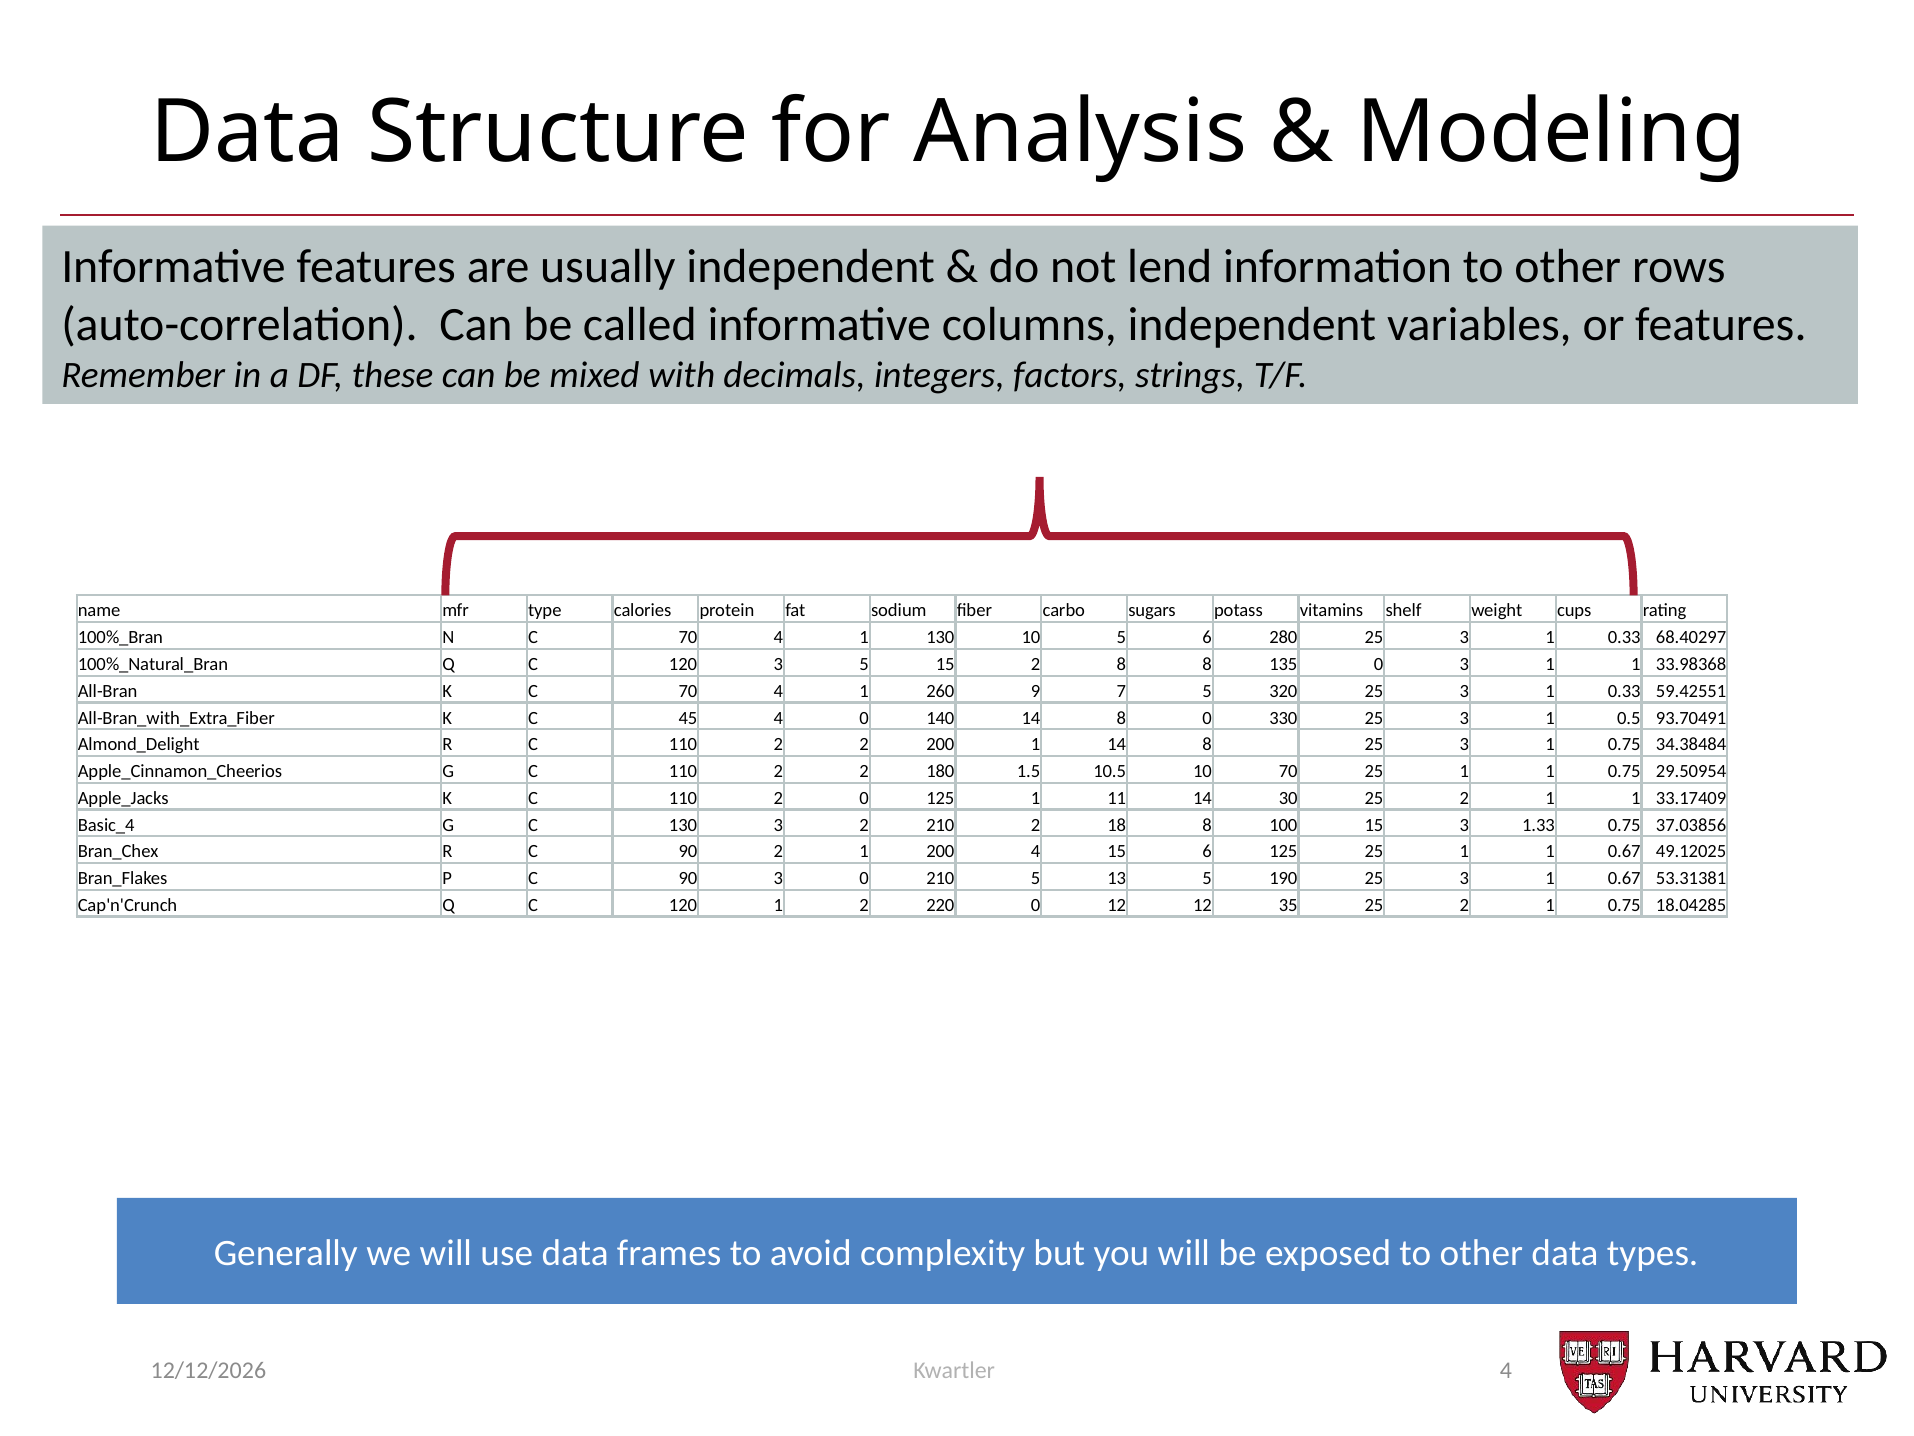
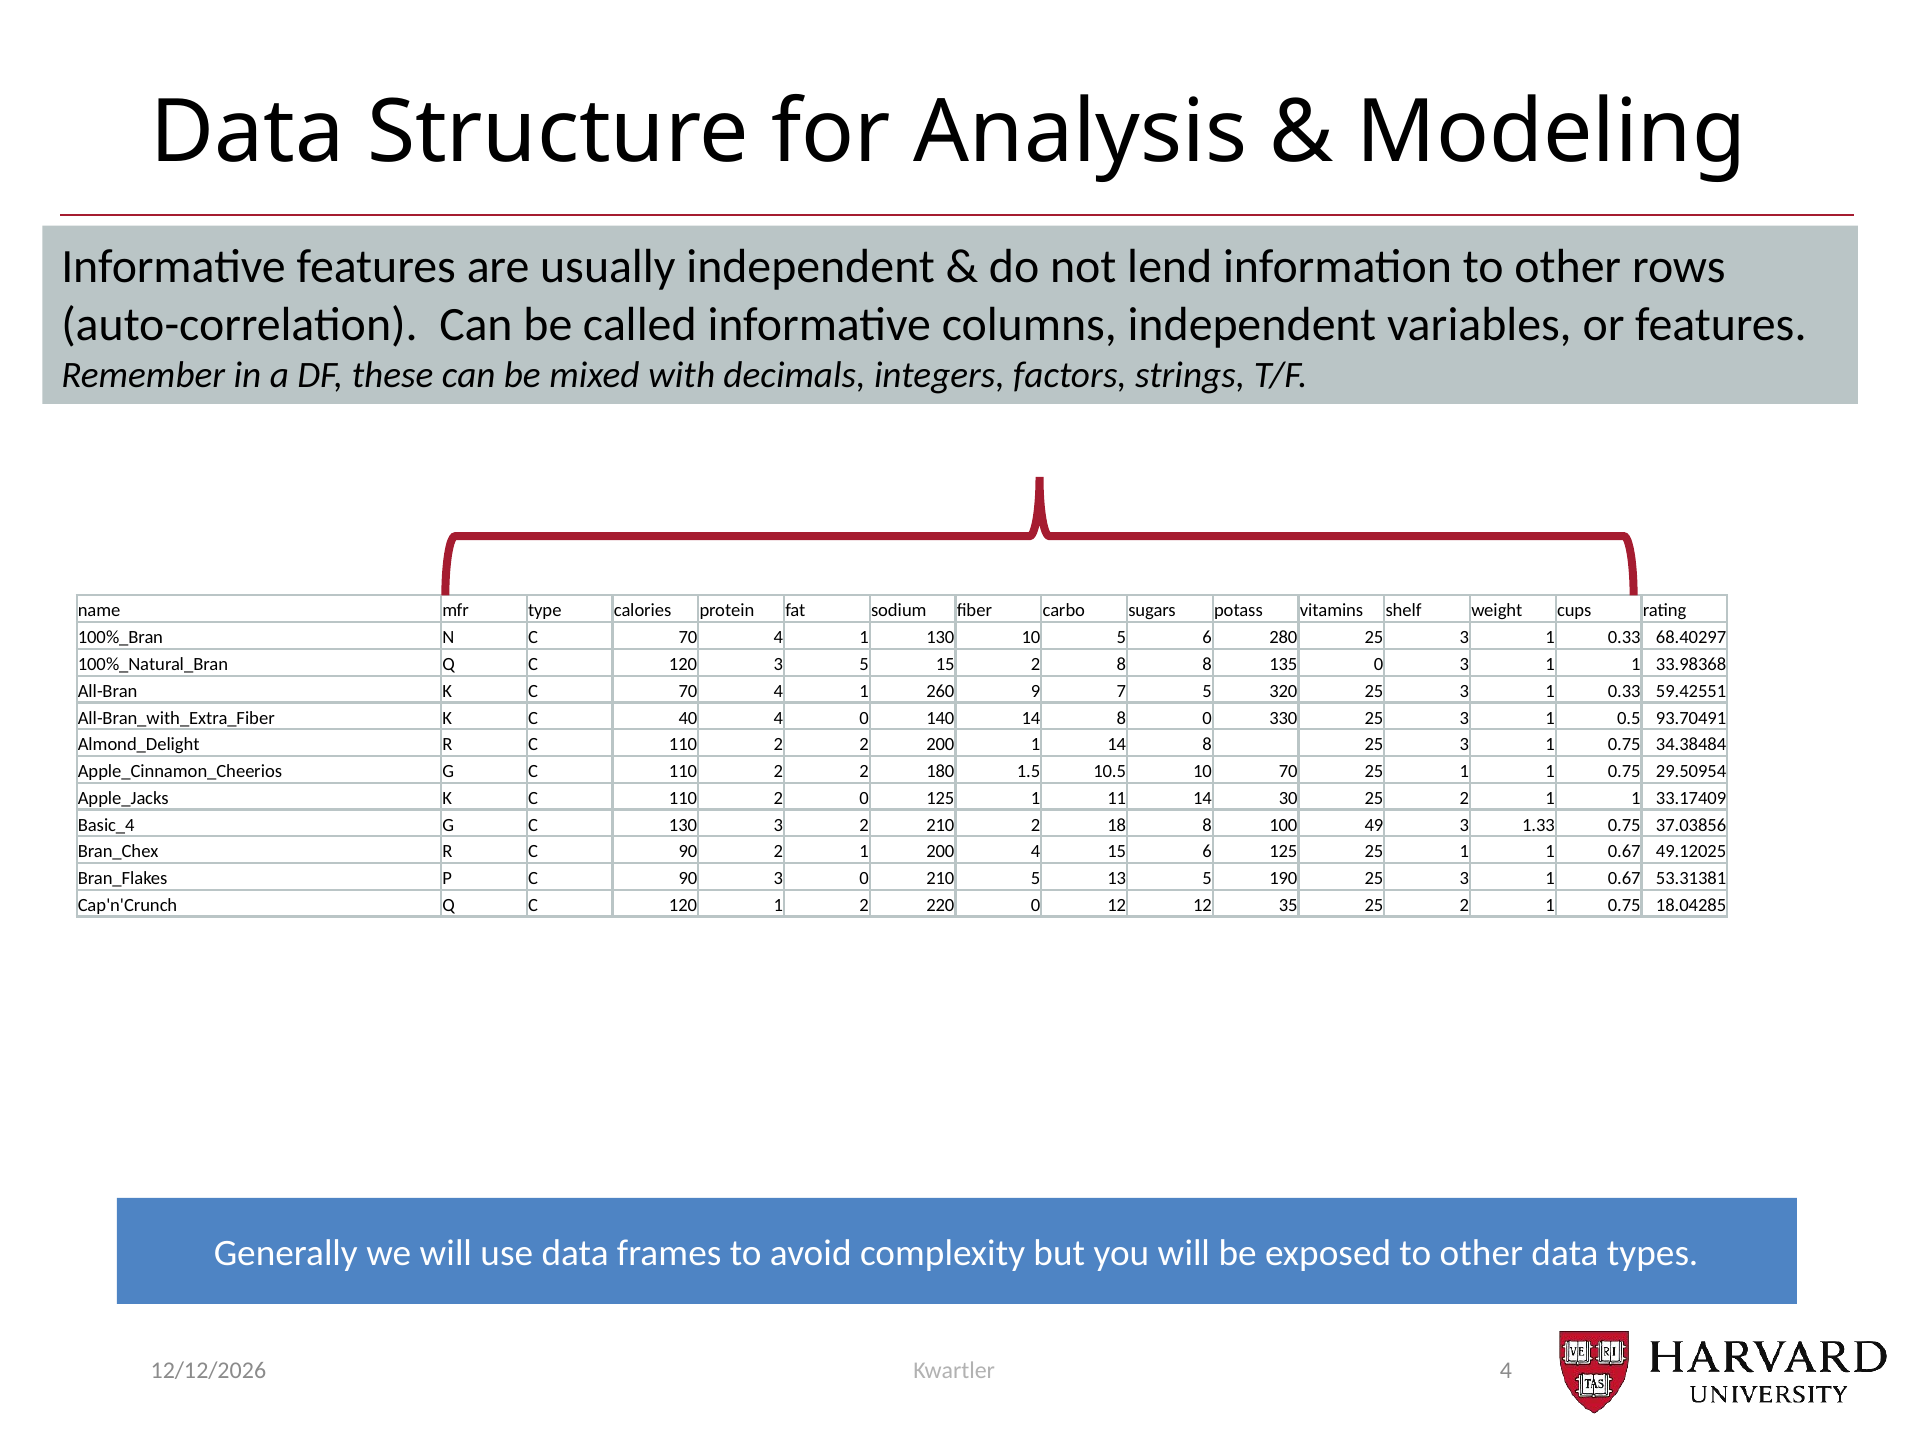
45: 45 -> 40 (688, 718)
100 15: 15 -> 49 (1374, 825)
